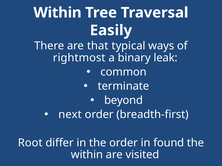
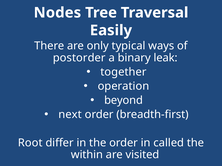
Within: Within -> Nodes (57, 13)
that: that -> only (98, 46)
rightmost: rightmost -> postorder (79, 58)
common: common -> together (123, 72)
terminate: terminate -> operation (123, 86)
found: found -> called (169, 143)
